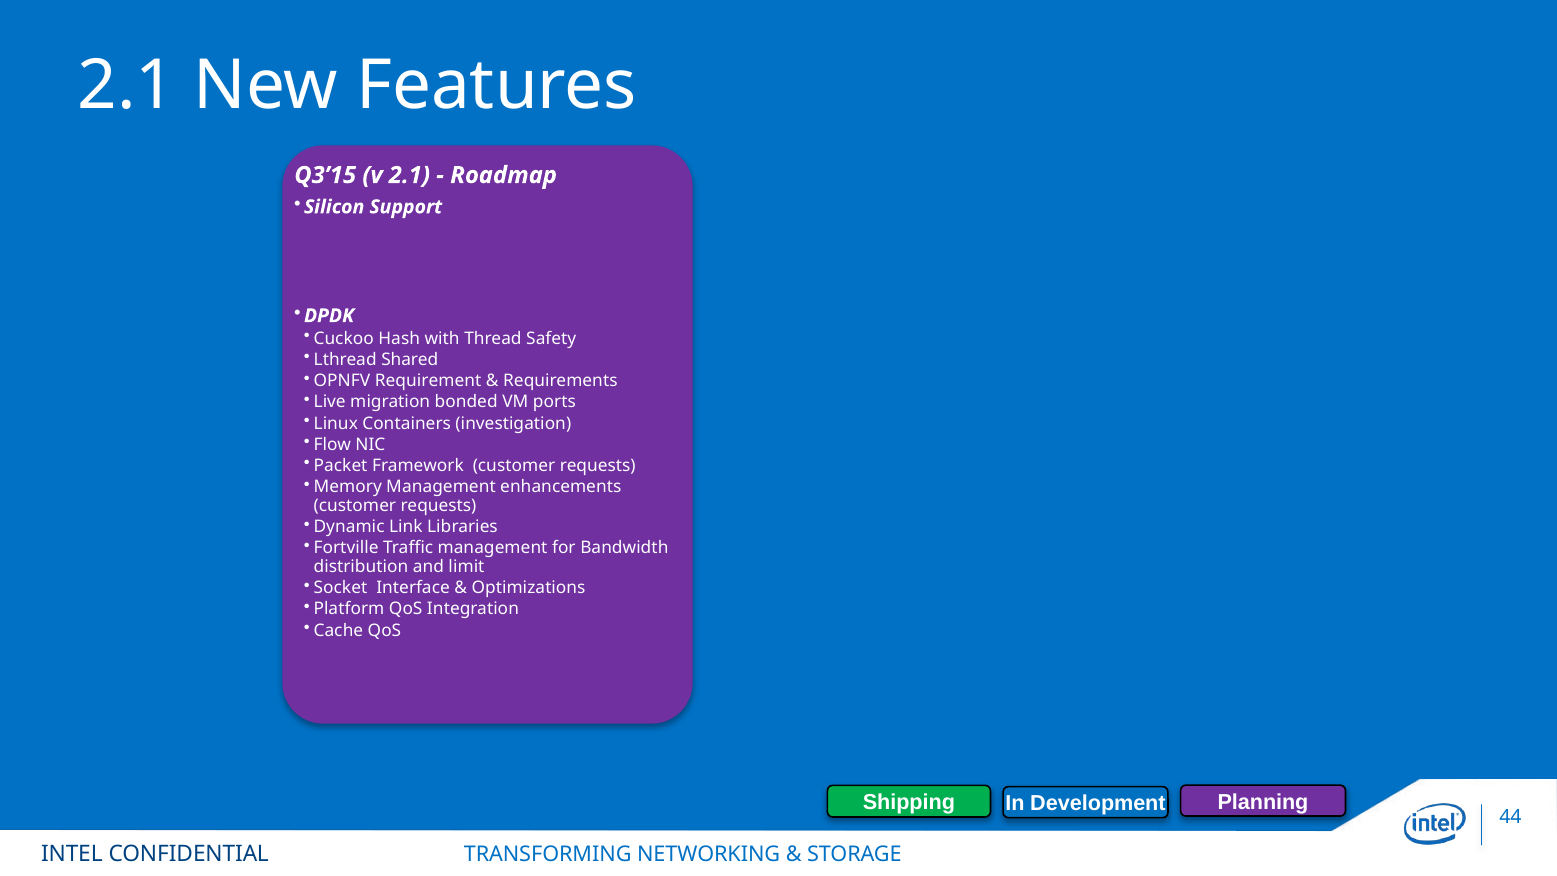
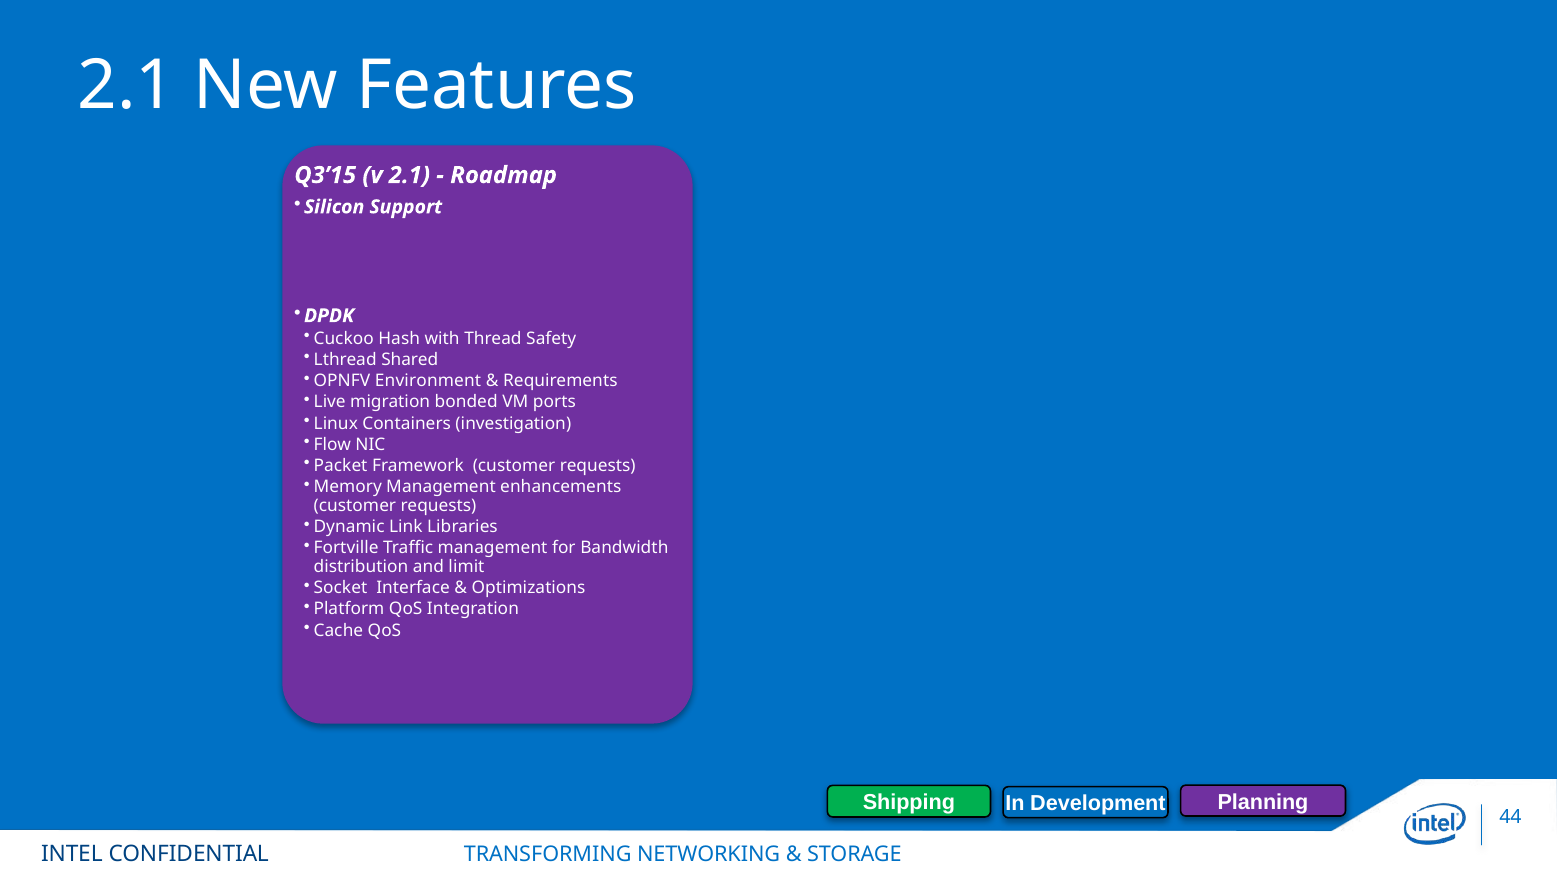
Requirement: Requirement -> Environment (428, 381)
